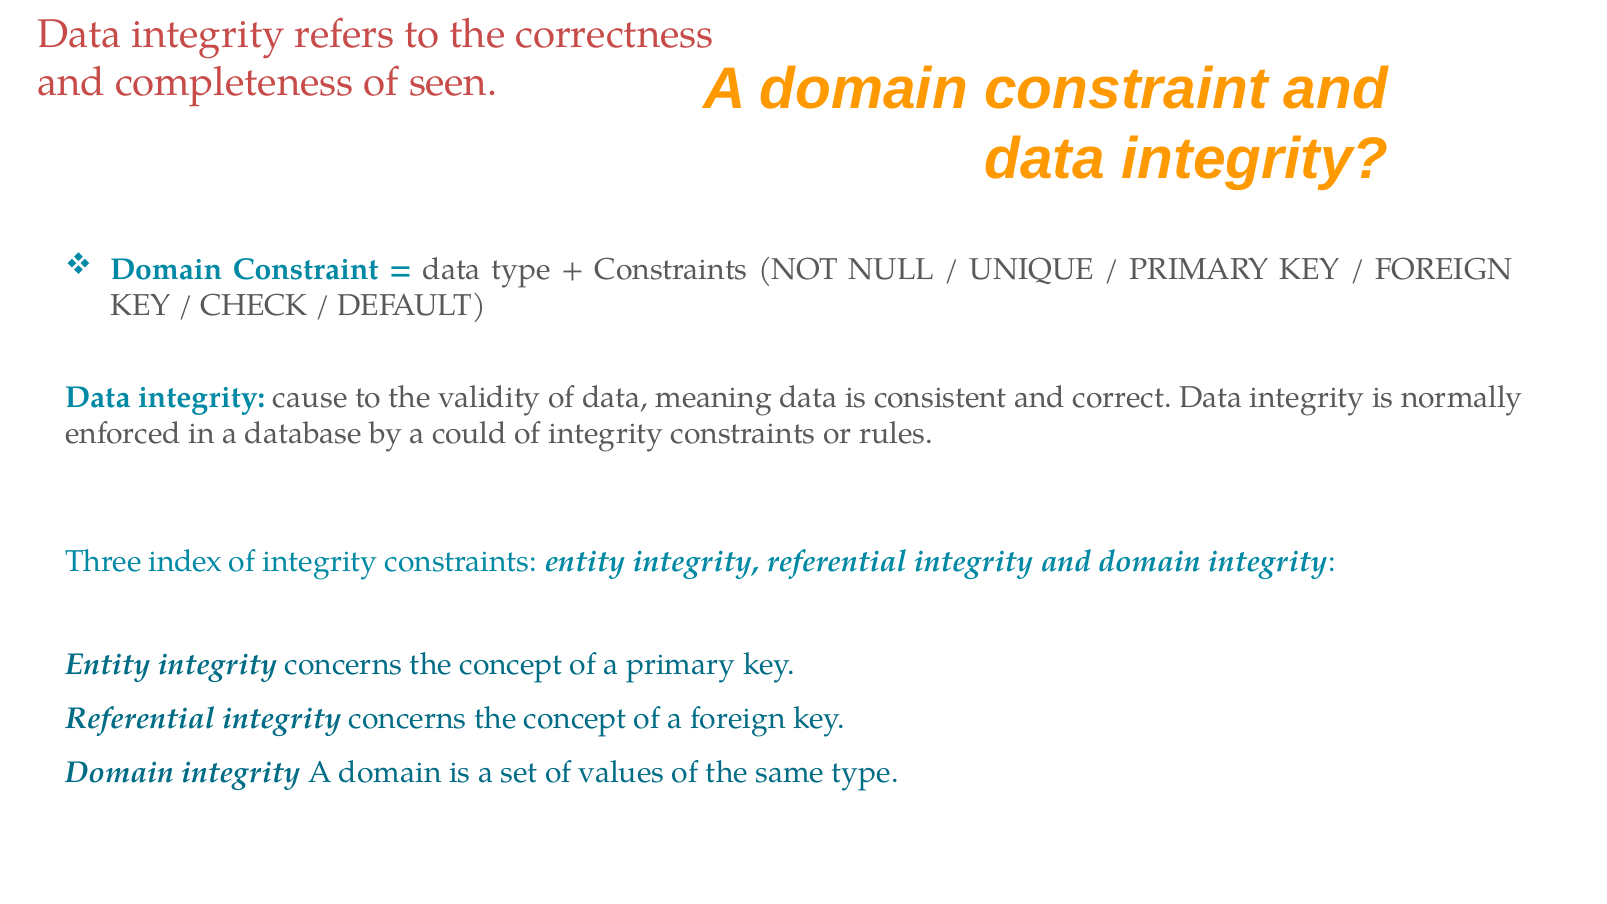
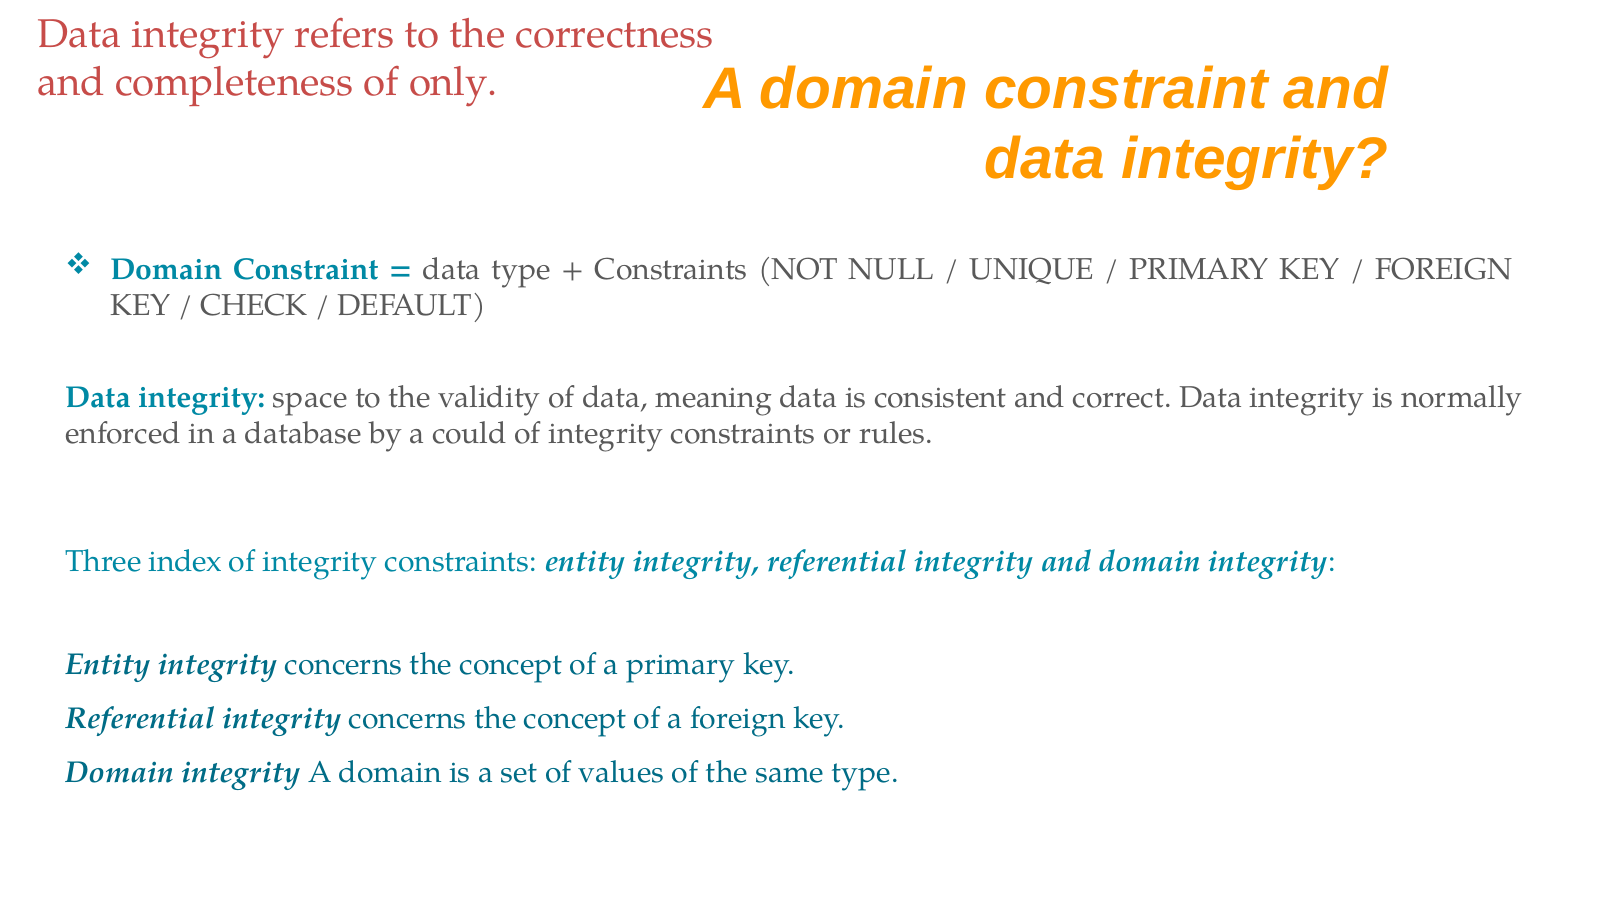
seen: seen -> only (453, 82)
cause: cause -> space (310, 398)
